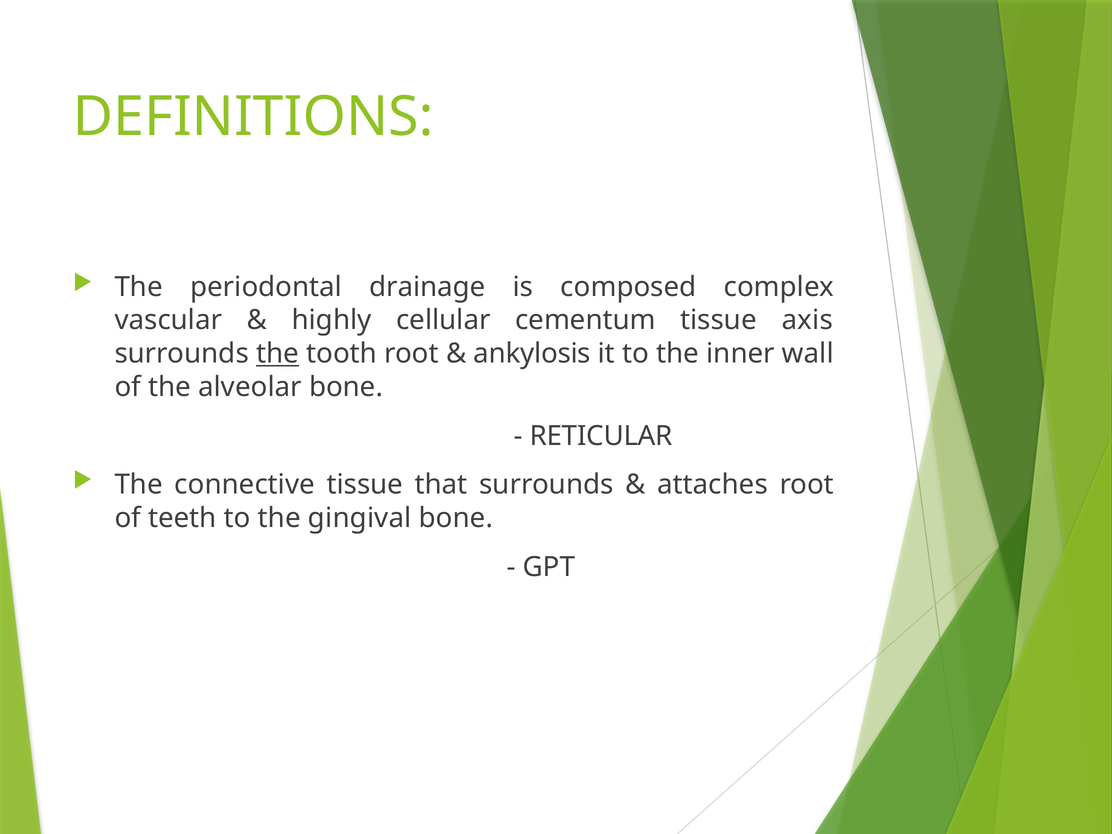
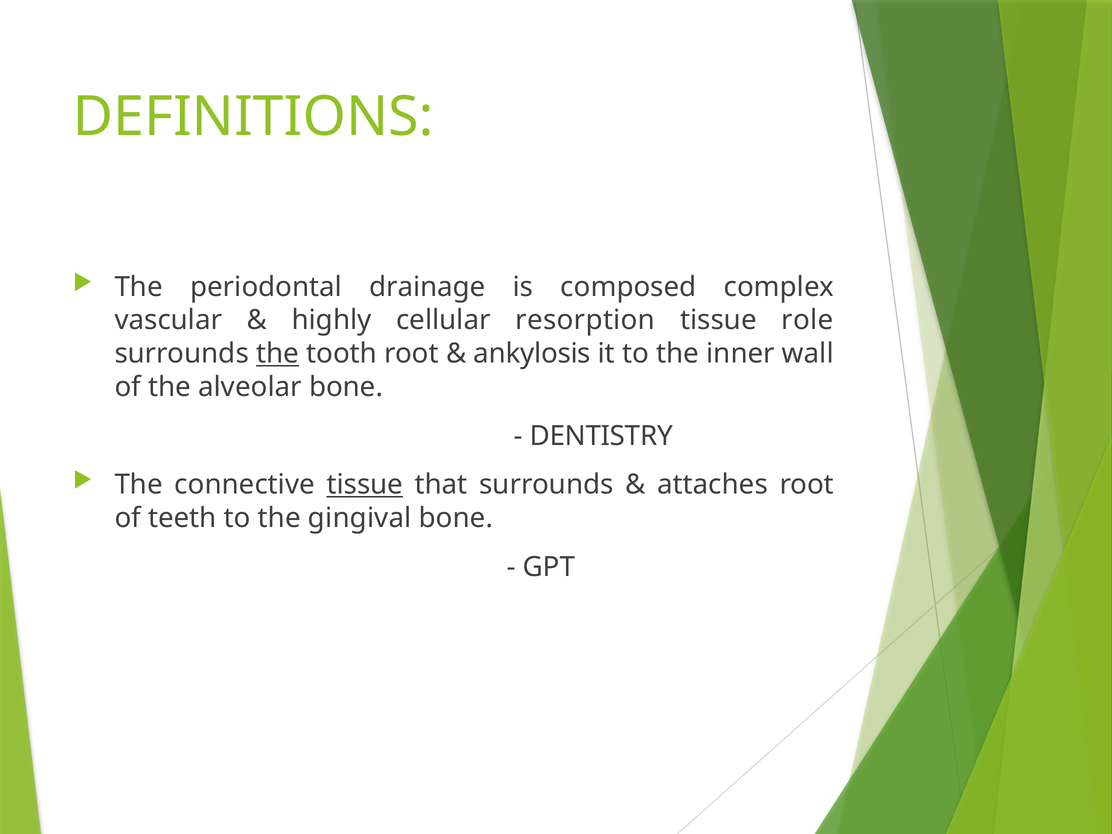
cementum: cementum -> resorption (585, 320)
axis: axis -> role (807, 320)
RETICULAR: RETICULAR -> DENTISTRY (601, 436)
tissue underline: none -> present (365, 485)
